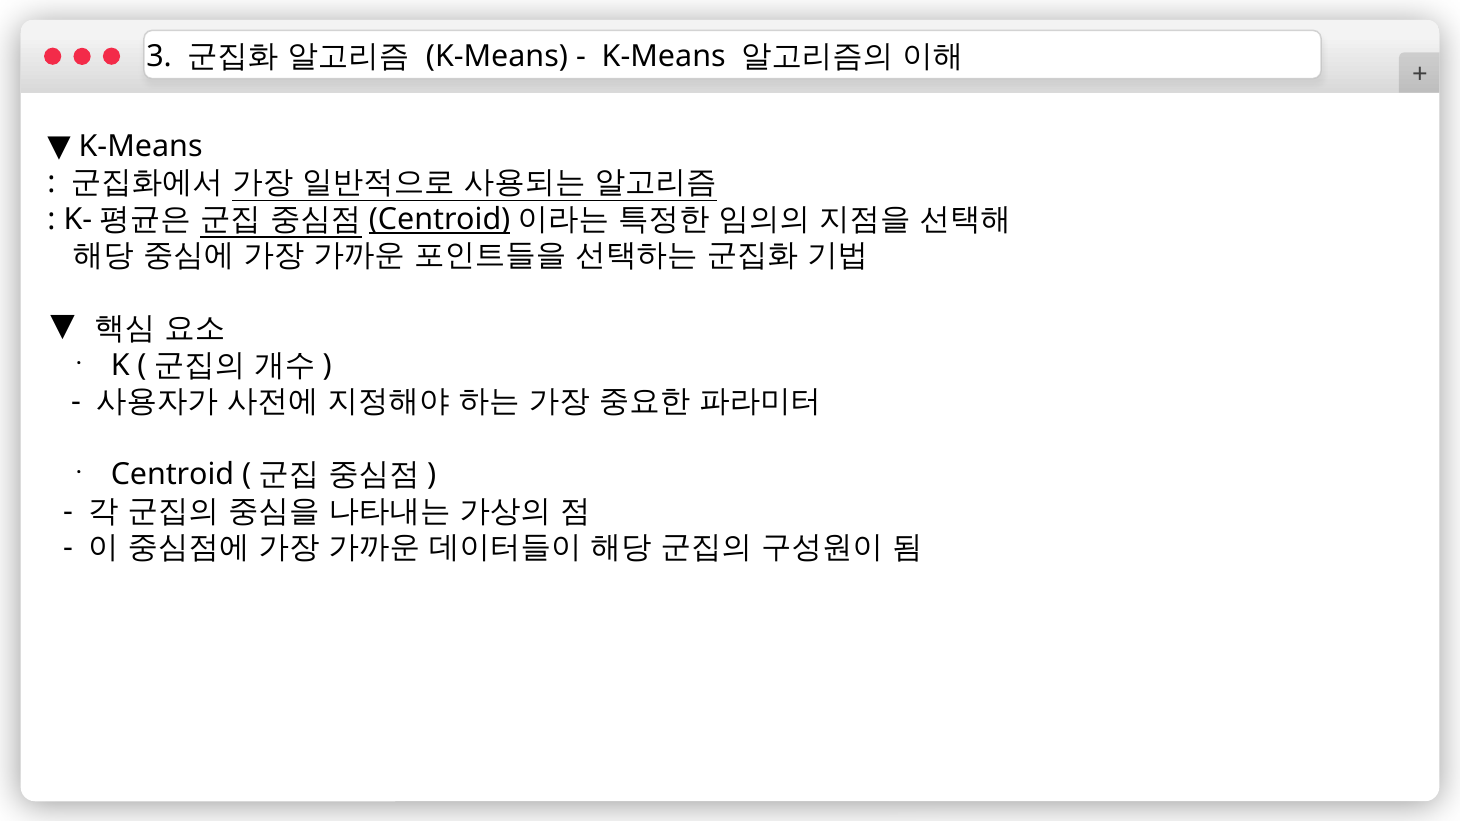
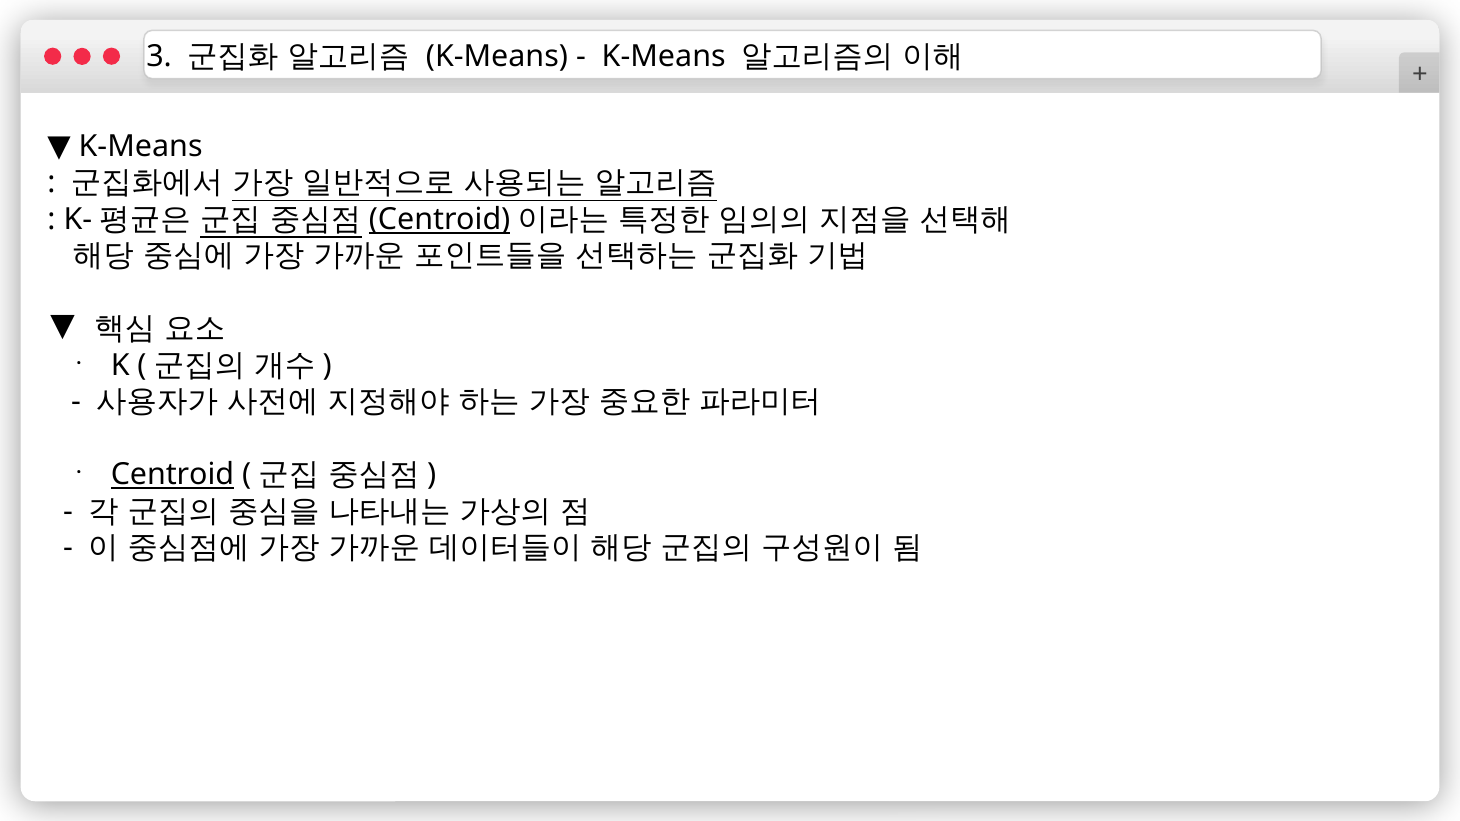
Centroid underline: none -> present (172, 475)
